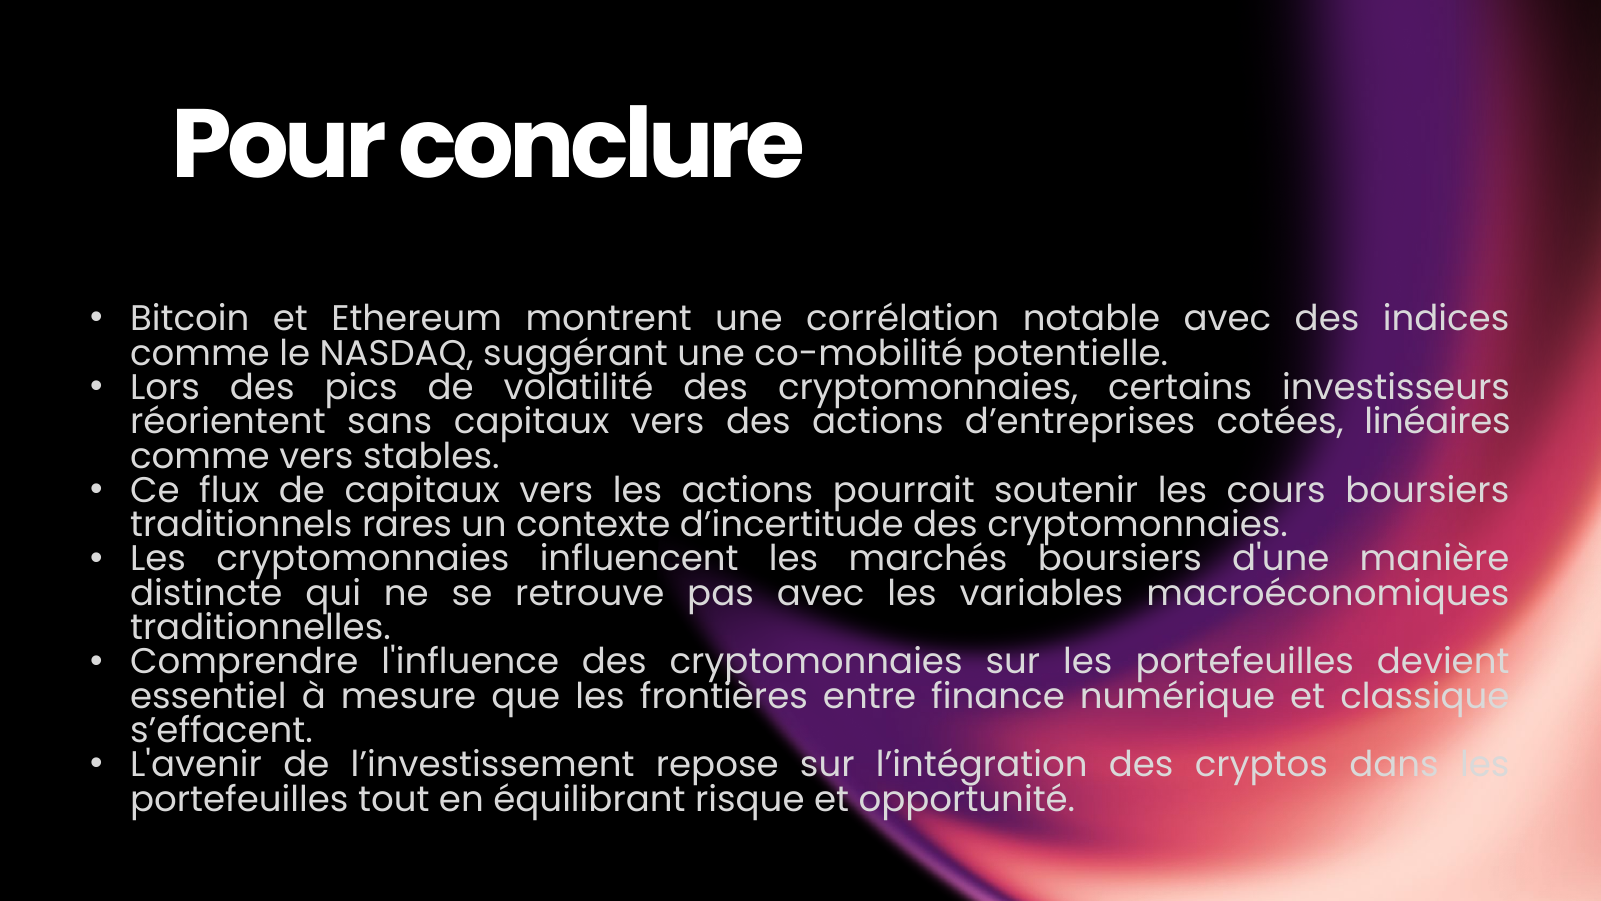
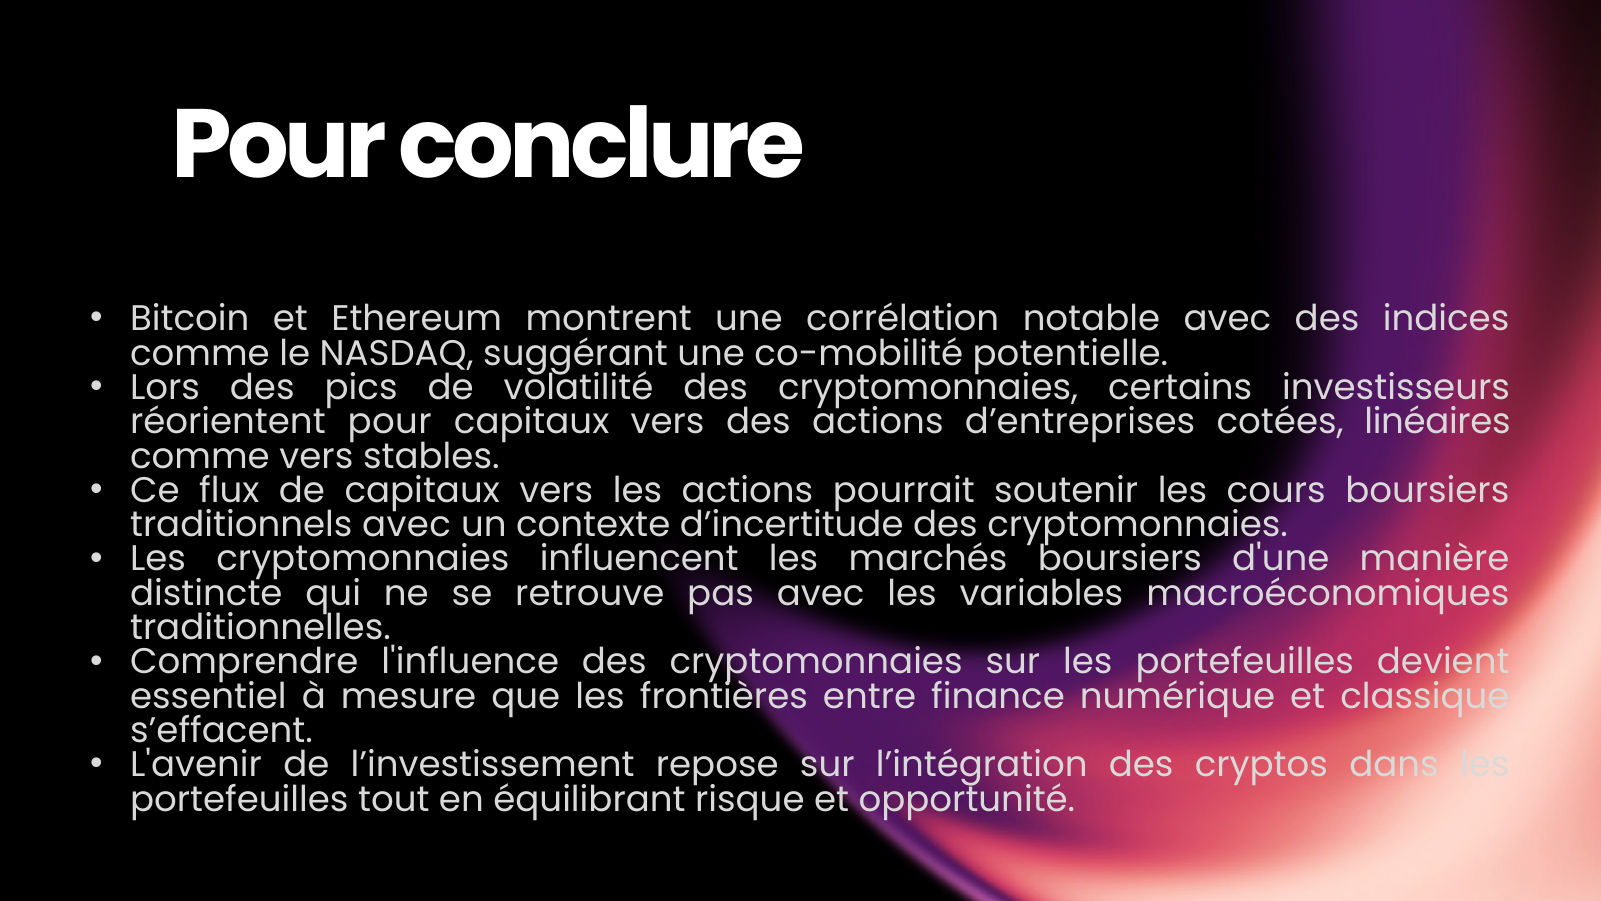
réorientent sans: sans -> pour (390, 422)
traditionnels rares: rares -> avec (407, 525)
